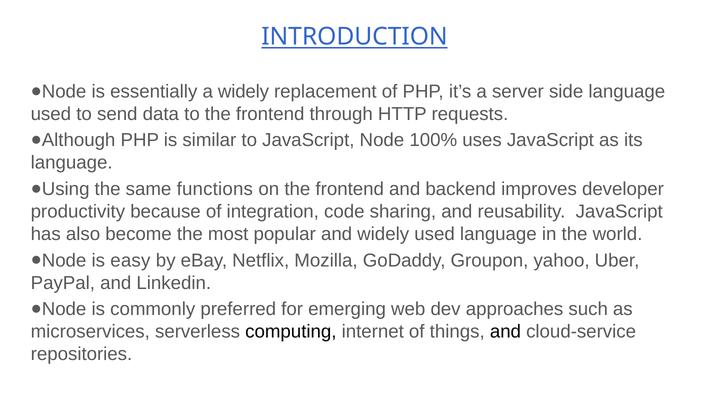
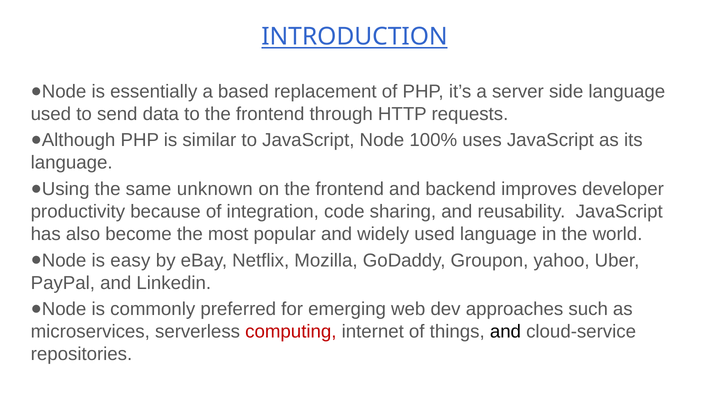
a widely: widely -> based (243, 91)
functions: functions -> unknown (215, 189)
computing colour: black -> red (291, 332)
